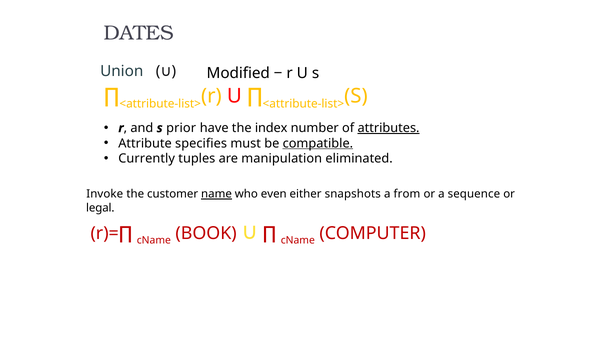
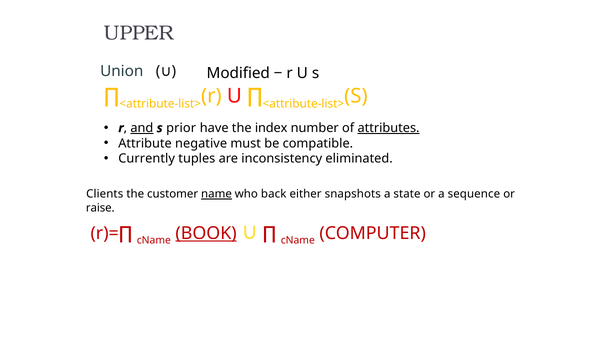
DATES: DATES -> UPPER (139, 33)
and underline: none -> present (142, 128)
specifies: specifies -> negative (201, 143)
compatible underline: present -> none (318, 143)
manipulation: manipulation -> inconsistency (282, 159)
Invoke: Invoke -> Clients (105, 194)
even: even -> back (274, 194)
from: from -> state (407, 194)
legal: legal -> raise (100, 208)
BOOK underline: none -> present (206, 234)
